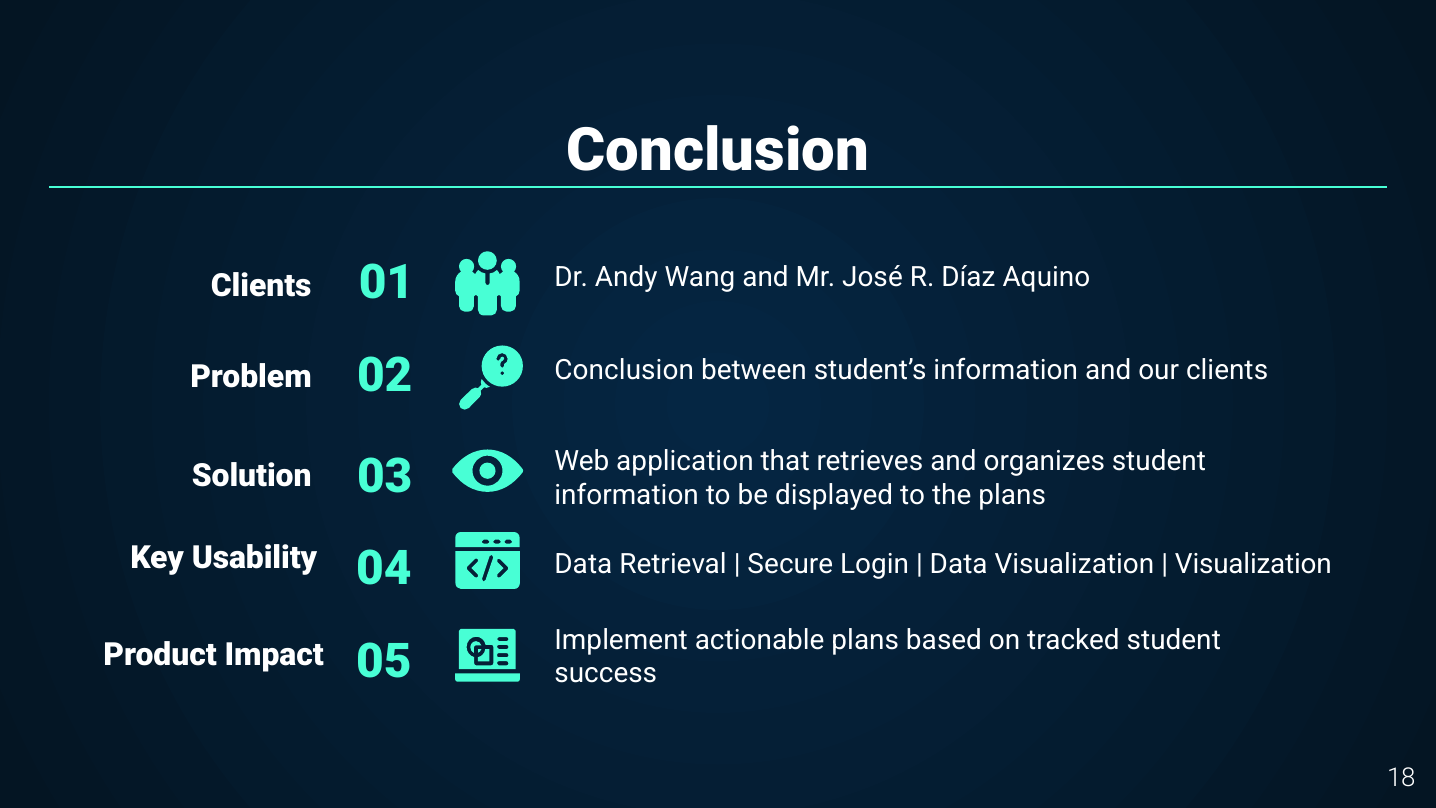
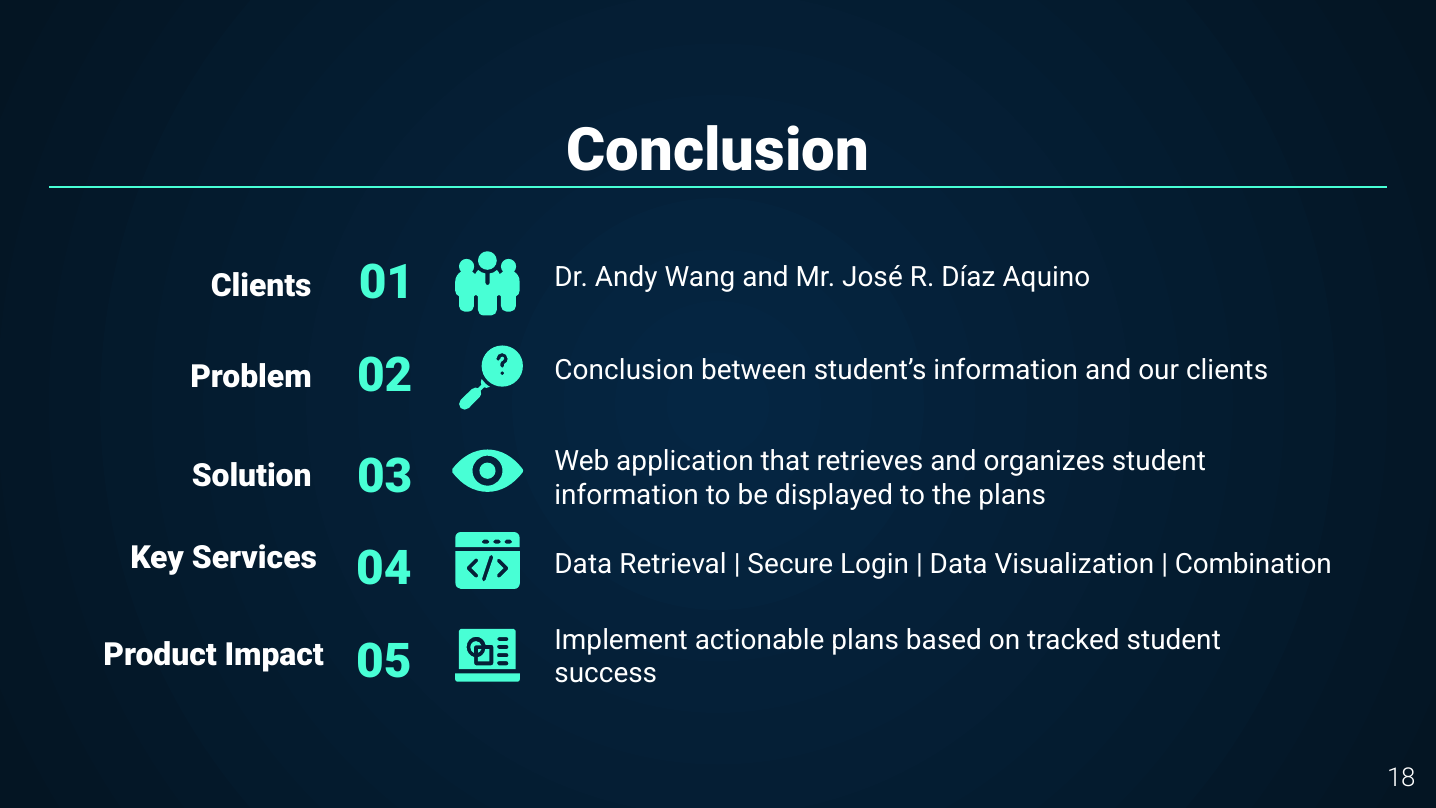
Usability: Usability -> Services (254, 558)
Visualization: Visualization -> Combination (1253, 565)
